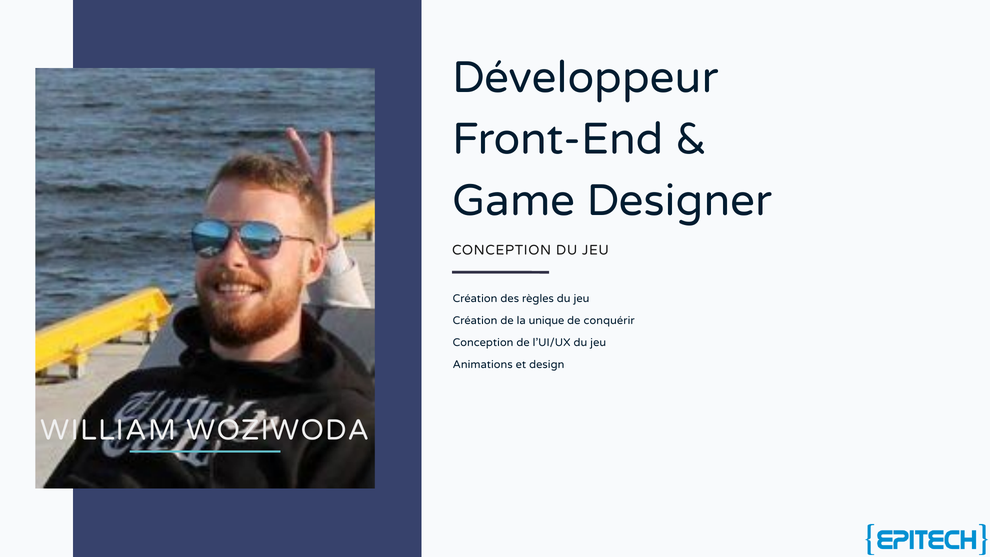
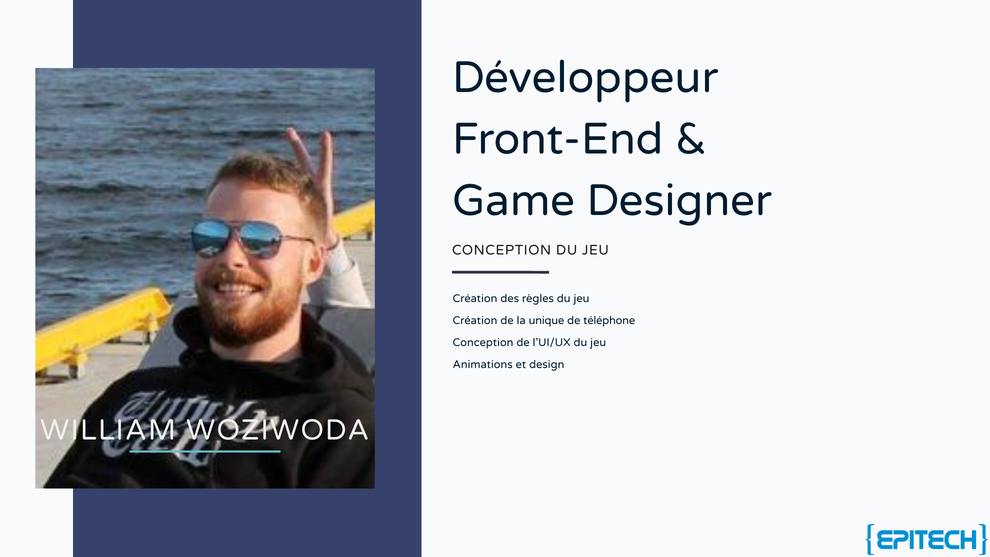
conquérir: conquérir -> téléphone (609, 321)
